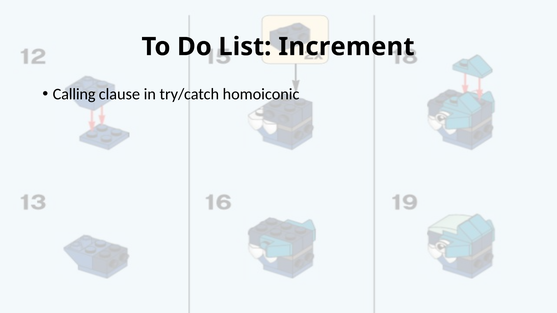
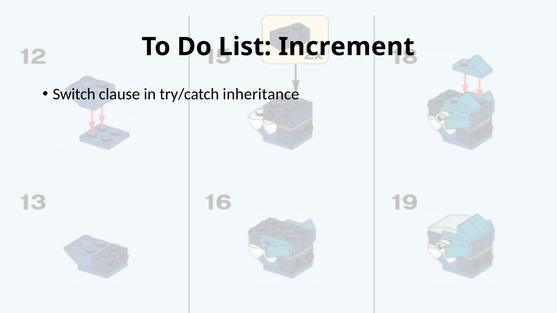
Calling: Calling -> Switch (74, 94)
homoiconic: homoiconic -> inheritance (261, 94)
